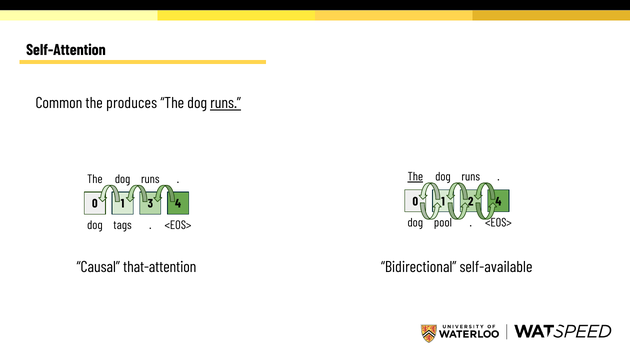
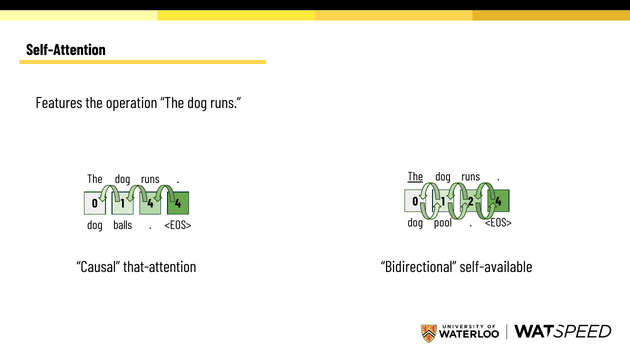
Common: Common -> Features (59, 103)
produces: produces -> operation (132, 103)
runs underline: present -> none (226, 103)
1 3: 3 -> 4 (150, 204)
tags: tags -> balls (123, 225)
